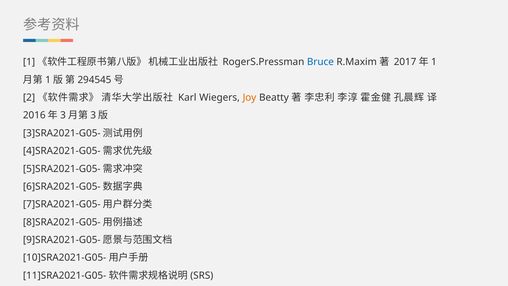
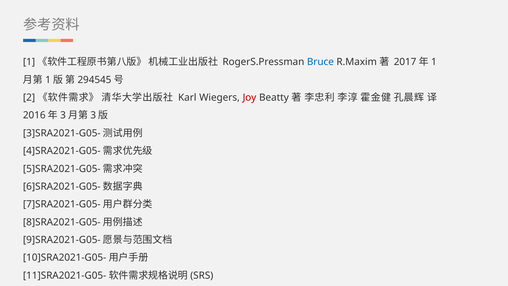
Joy colour: orange -> red (249, 97)
